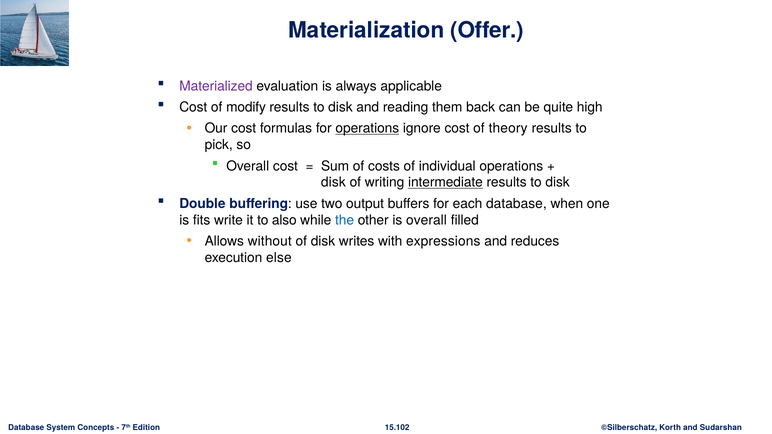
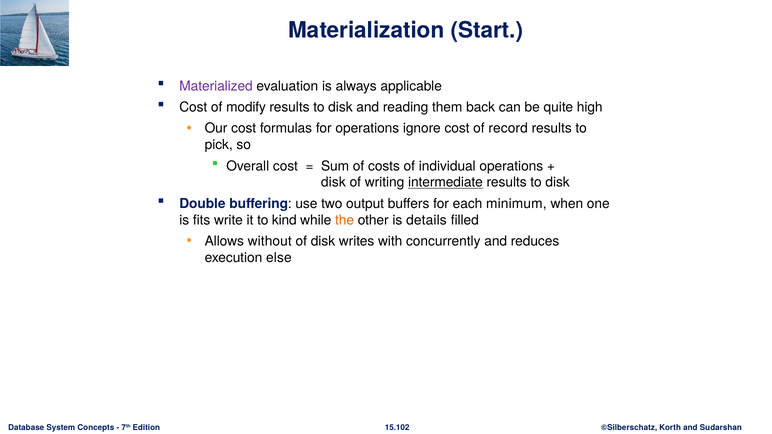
Offer: Offer -> Start (487, 30)
operations underline: present -> none (367, 128)
theory: theory -> record (508, 128)
each database: database -> minimum (516, 204)
also: also -> kind (284, 220)
the colour: blue -> orange (345, 220)
is overall: overall -> details (426, 220)
expressions: expressions -> concurrently (443, 241)
